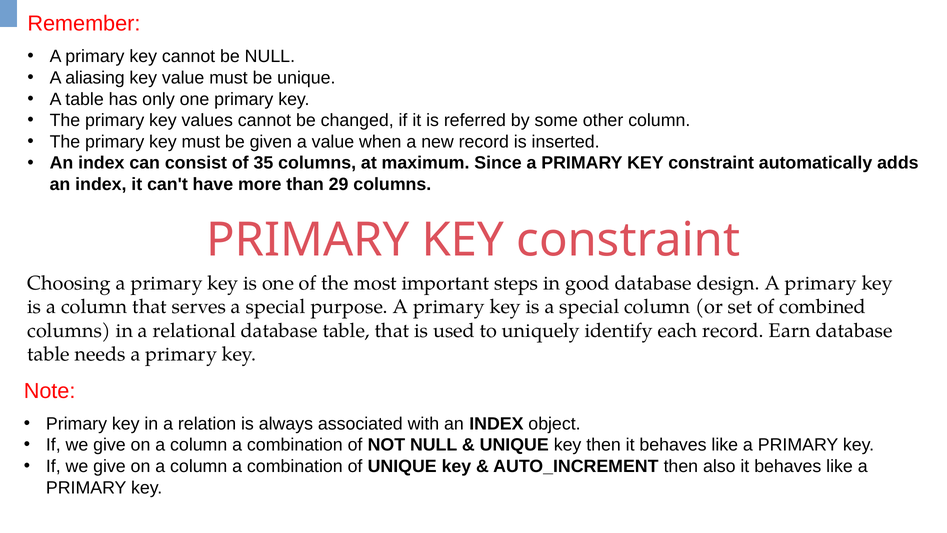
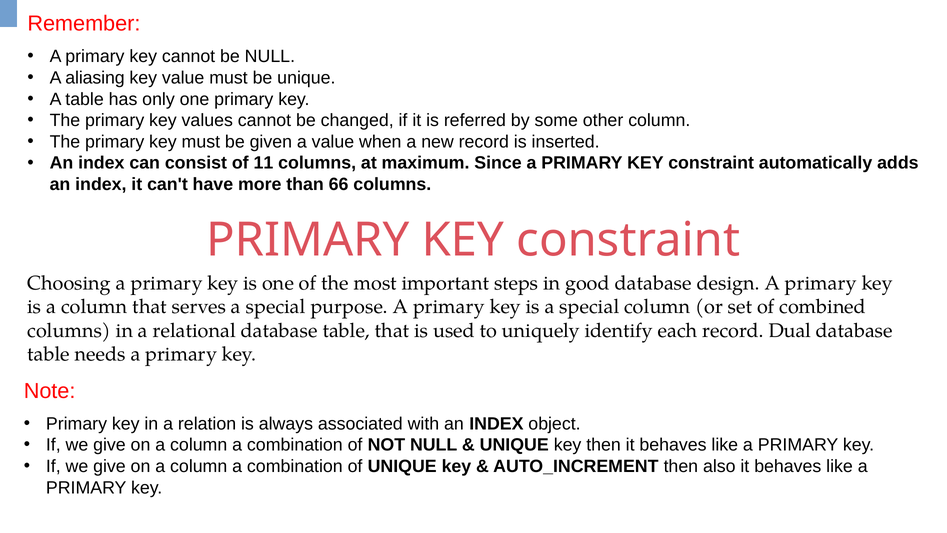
35: 35 -> 11 (263, 163)
29: 29 -> 66 (339, 184)
Earn: Earn -> Dual (790, 330)
